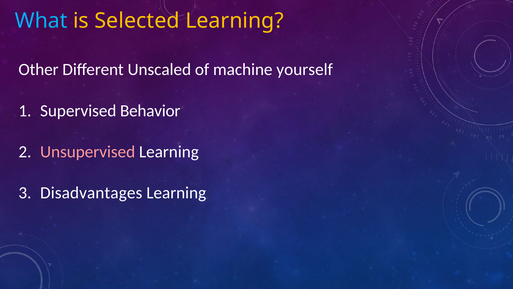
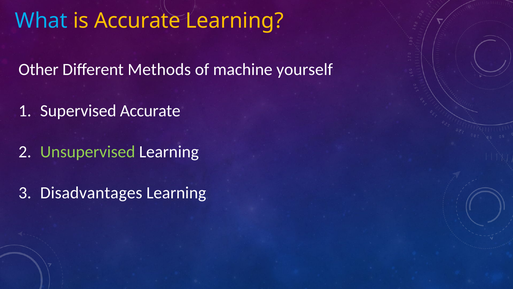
is Selected: Selected -> Accurate (137, 21)
Unscaled: Unscaled -> Methods (159, 70)
Supervised Behavior: Behavior -> Accurate (150, 111)
Unsupervised colour: pink -> light green (88, 152)
